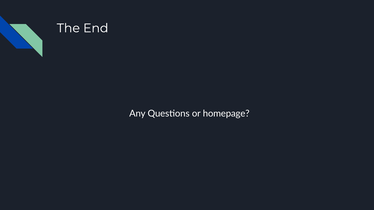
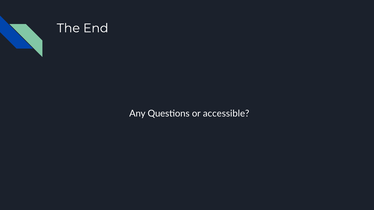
homepage: homepage -> accessible (226, 114)
